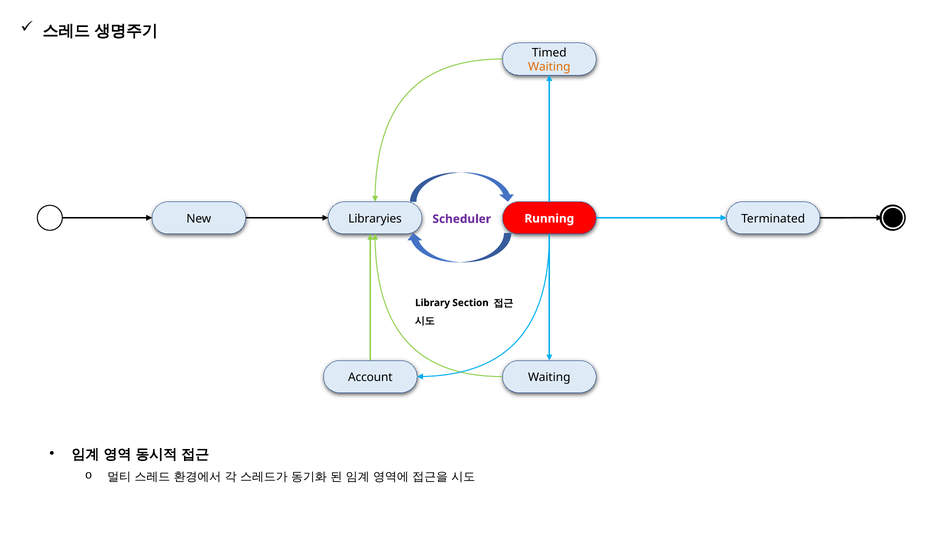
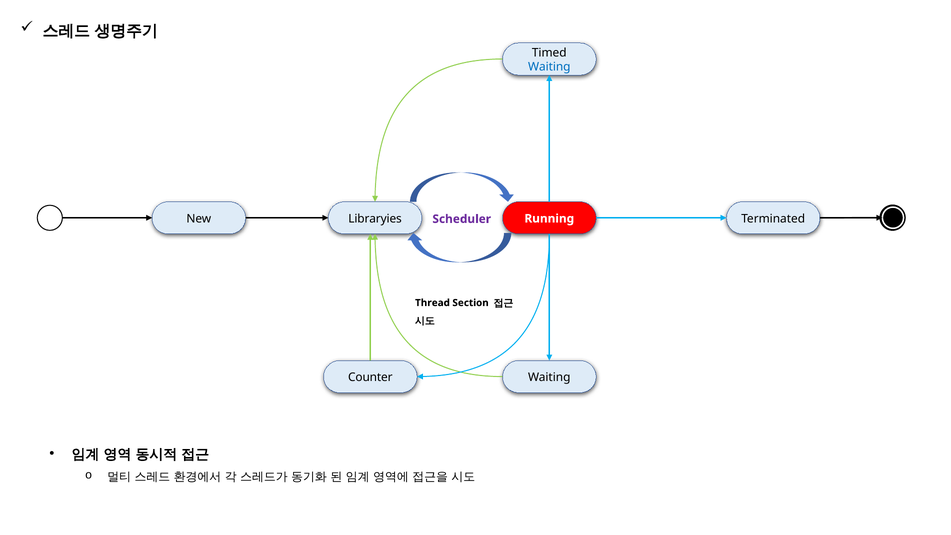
Waiting colour: orange -> blue (549, 67)
Library: Library -> Thread (432, 303)
Account: Account -> Counter (370, 377)
